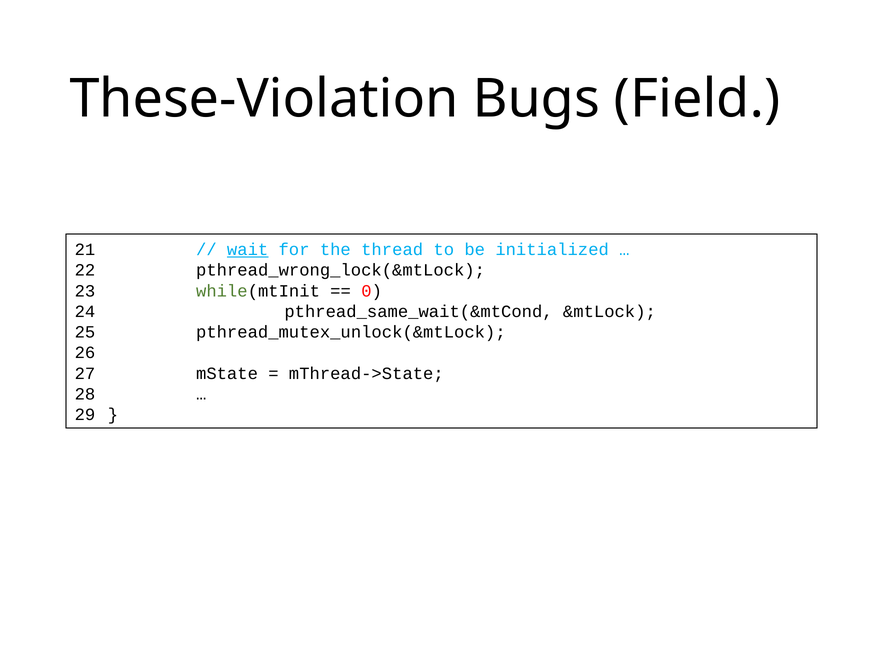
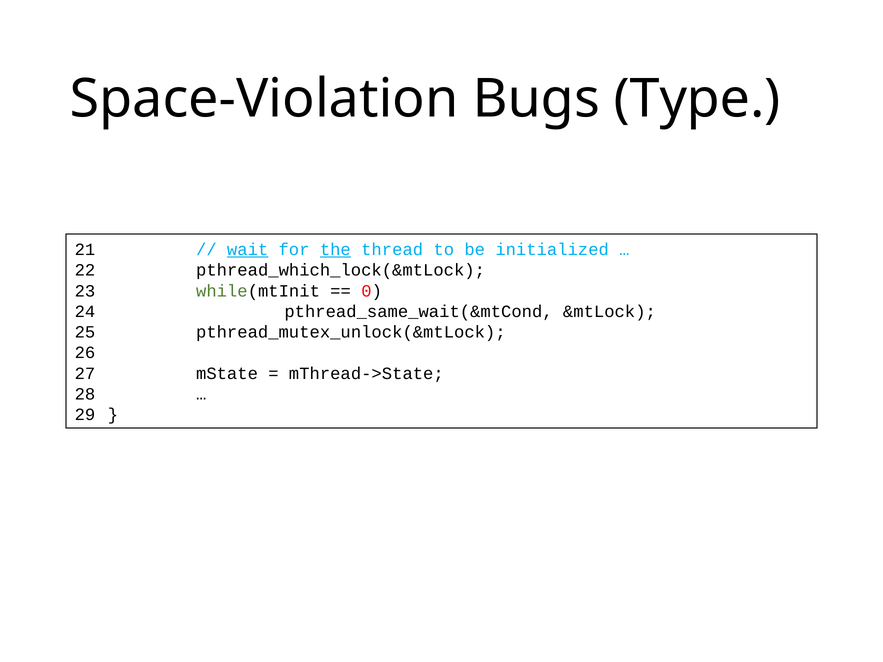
These-Violation: These-Violation -> Space-Violation (264, 99)
Field: Field -> Type (697, 99)
the underline: none -> present (335, 250)
pthread_wrong_lock(&mtLock: pthread_wrong_lock(&mtLock -> pthread_which_lock(&mtLock (341, 270)
